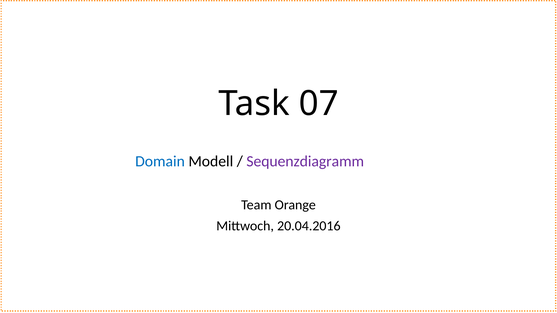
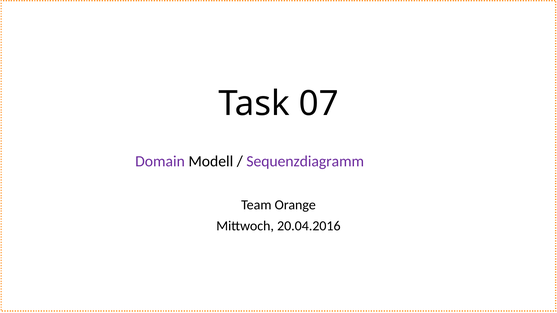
Domain colour: blue -> purple (160, 162)
